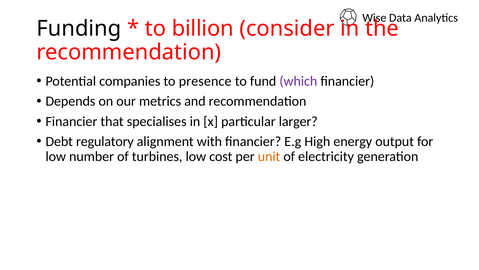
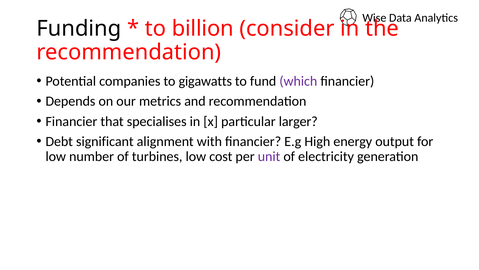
presence: presence -> gigawatts (205, 81)
regulatory: regulatory -> significant (105, 141)
unit colour: orange -> purple (269, 156)
